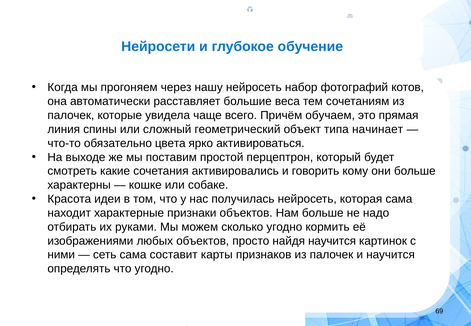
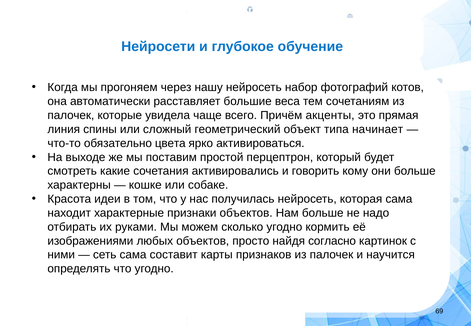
обучаем: обучаем -> акценты (330, 116)
найдя научится: научится -> согласно (332, 241)
